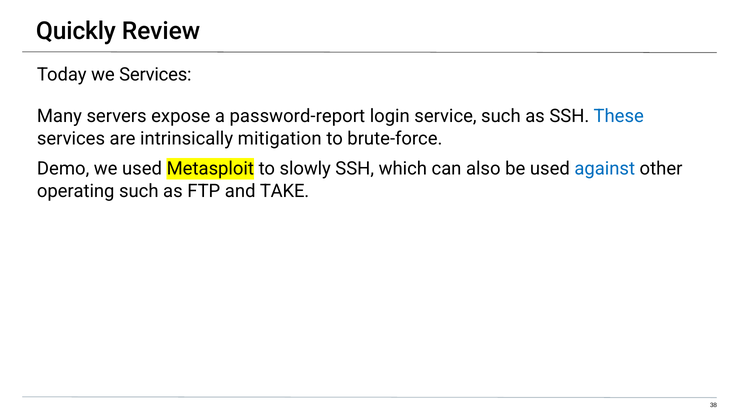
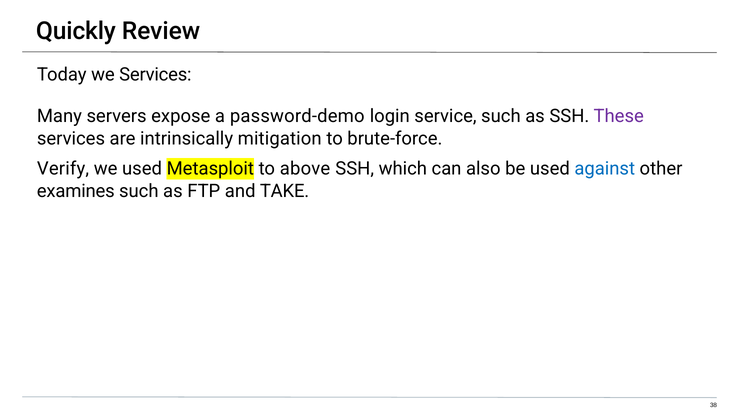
password-report: password-report -> password-demo (297, 116)
These colour: blue -> purple (619, 116)
Demo: Demo -> Verify (63, 169)
slowly: slowly -> above (305, 169)
operating: operating -> examines (76, 191)
